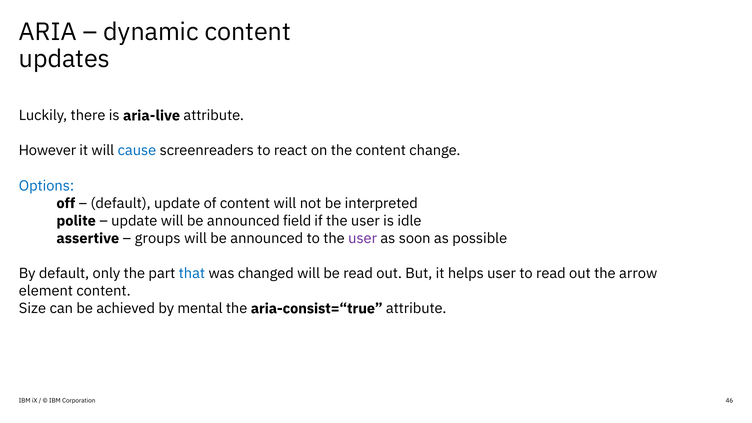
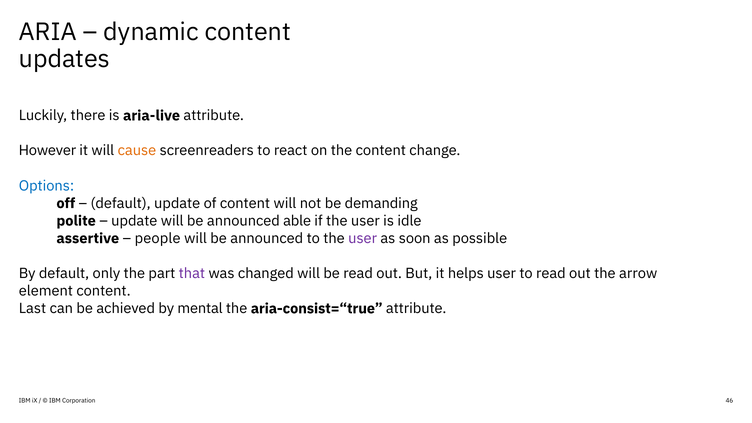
cause colour: blue -> orange (137, 151)
interpreted: interpreted -> demanding (381, 203)
field: field -> able (297, 221)
groups: groups -> people (158, 239)
that colour: blue -> purple (192, 274)
Size: Size -> Last (32, 309)
